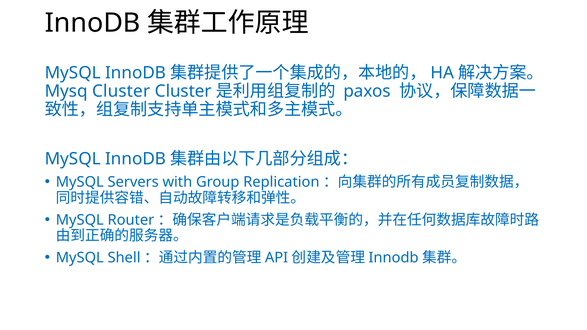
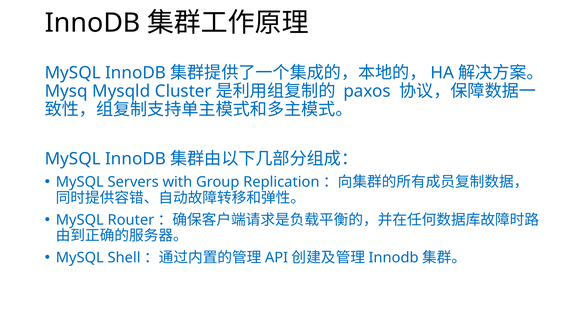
Cluster: Cluster -> Mysqld (121, 91)
